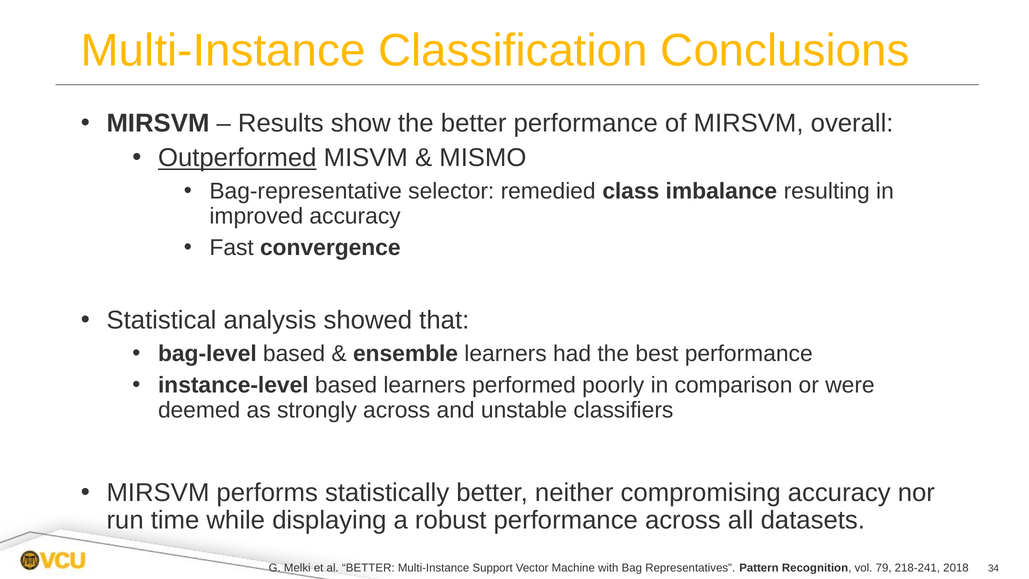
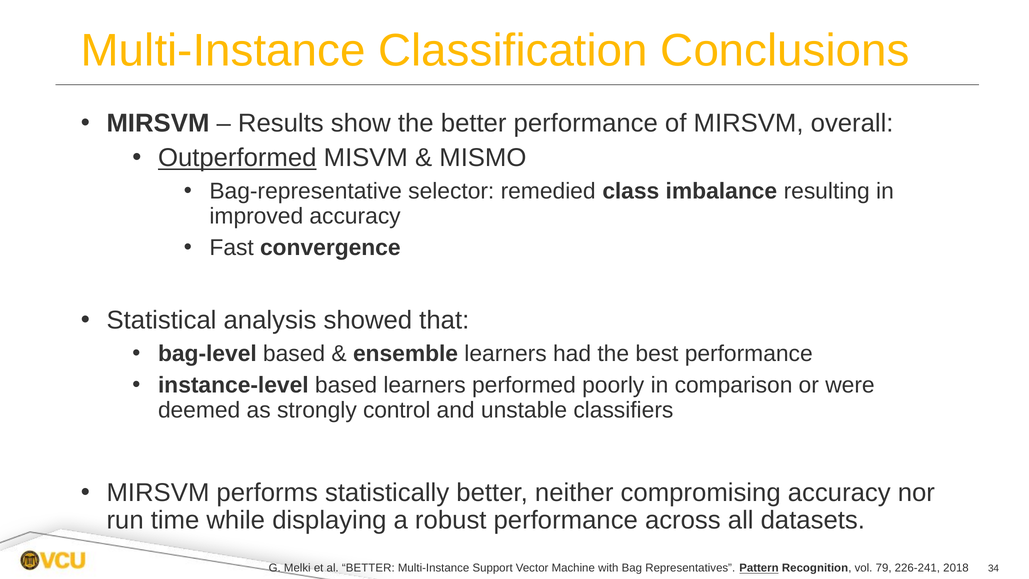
strongly across: across -> control (397, 410)
Pattern underline: none -> present (759, 568)
218-241: 218-241 -> 226-241 (917, 568)
